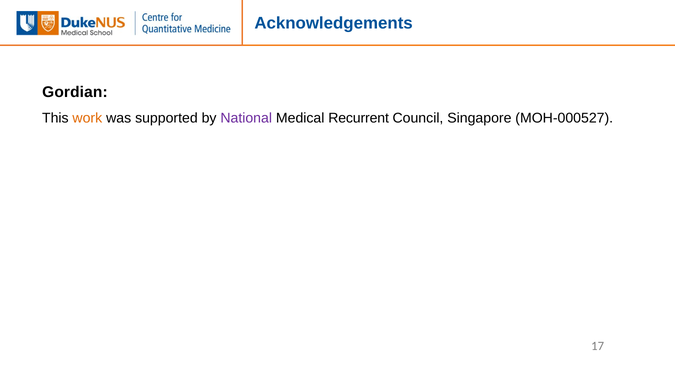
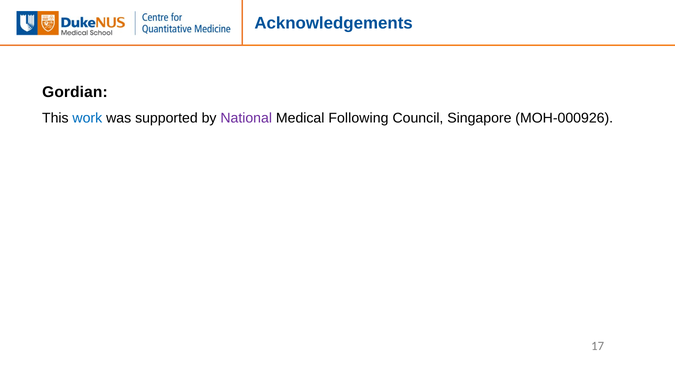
work colour: orange -> blue (87, 118)
Recurrent: Recurrent -> Following (358, 118)
MOH-000527: MOH-000527 -> MOH-000926 (564, 118)
